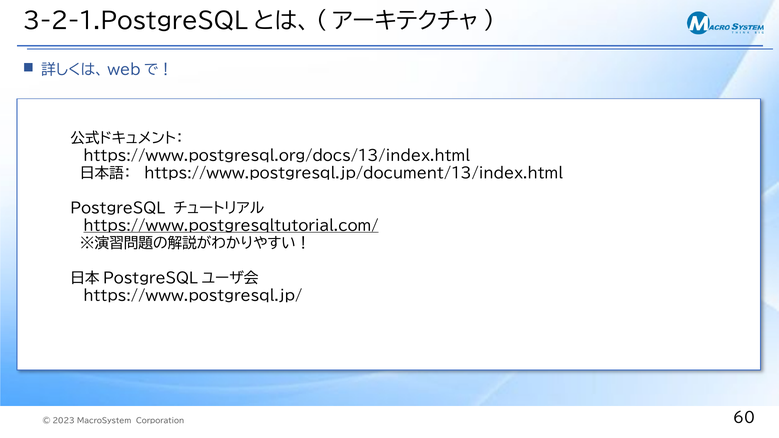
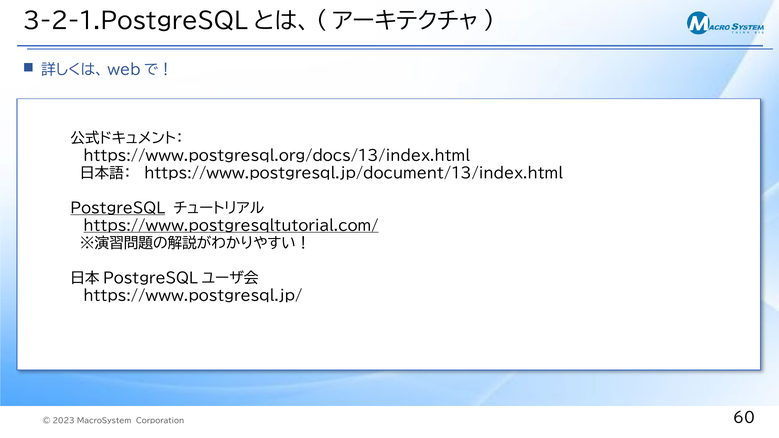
PostgreSQL underline: none -> present (118, 209)
